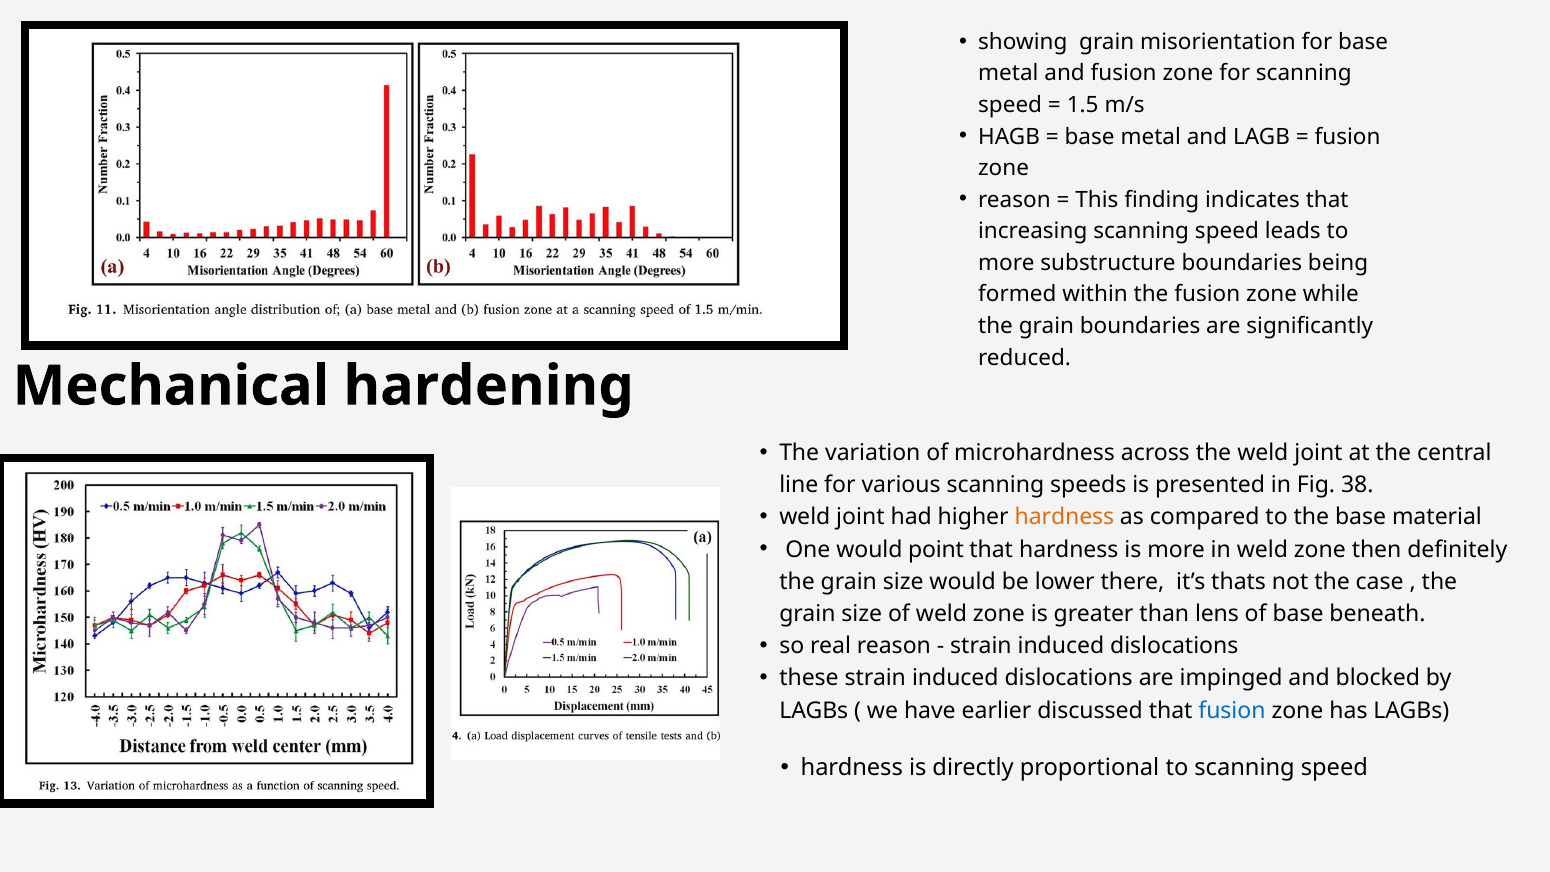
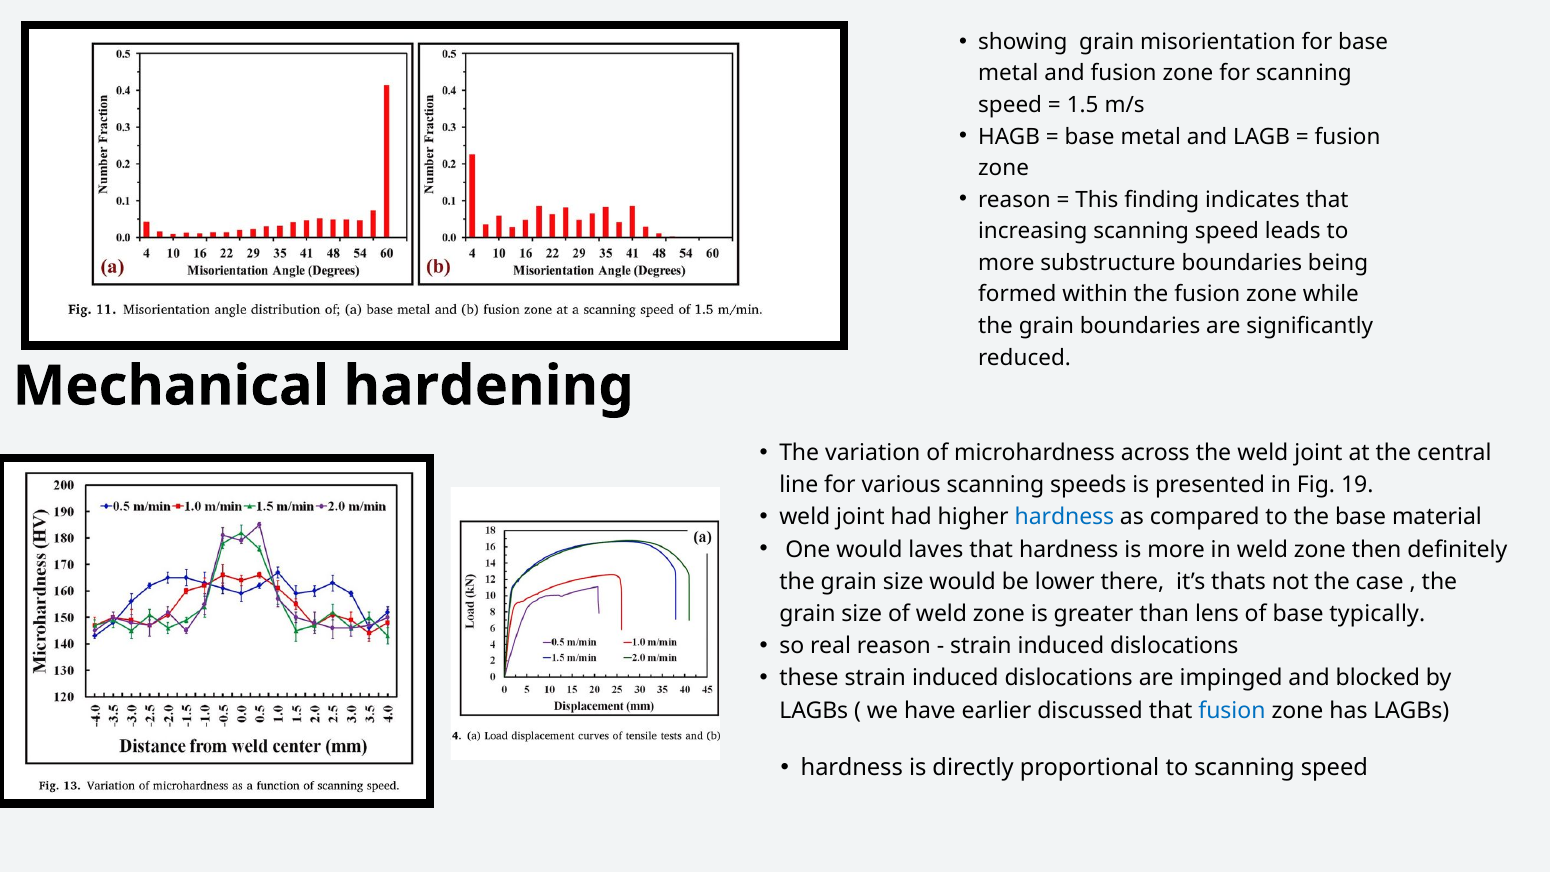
38: 38 -> 19 (1357, 485)
hardness colour: orange -> blue (1064, 517)
point: point -> laves (936, 549)
beneath: beneath -> typically (1377, 614)
